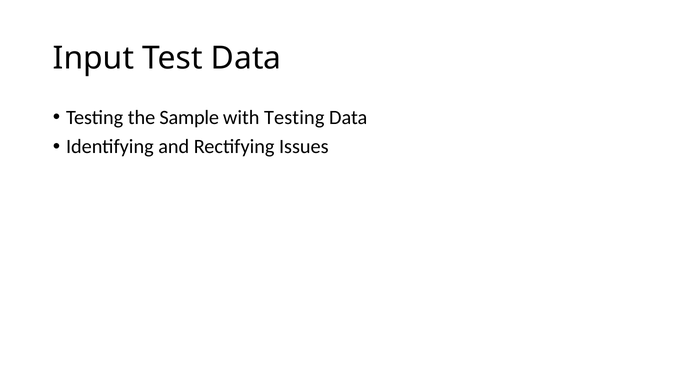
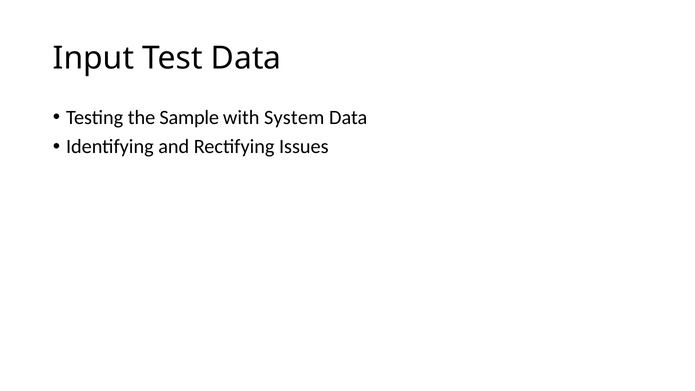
with Testing: Testing -> System (294, 118)
